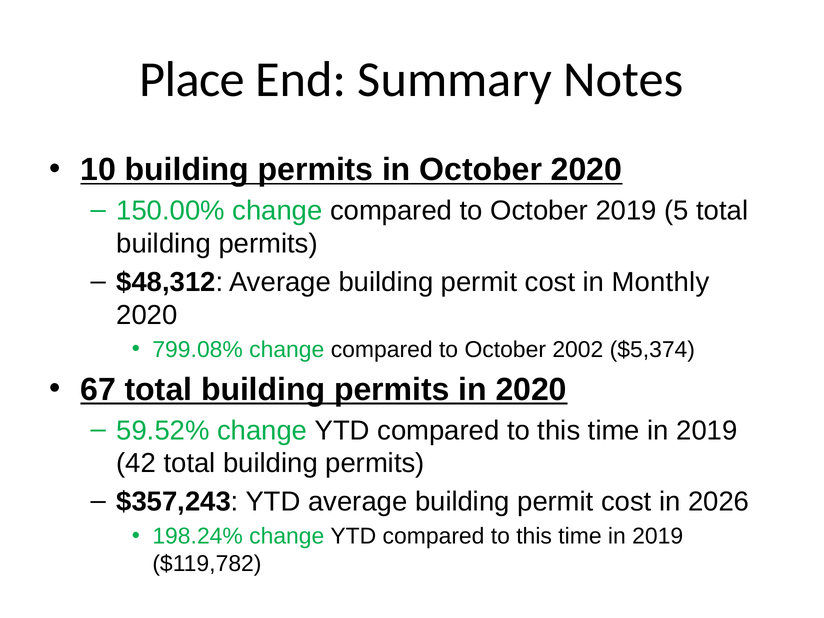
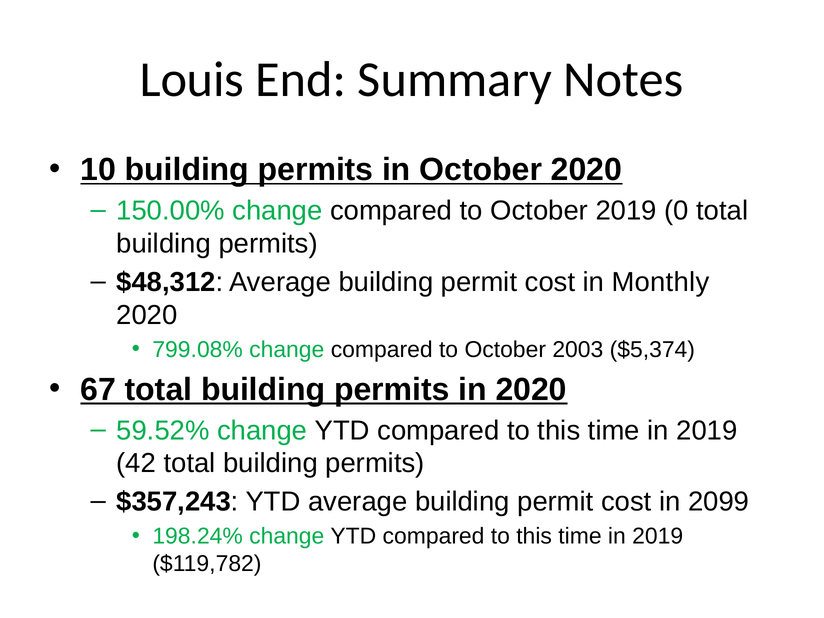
Place: Place -> Louis (192, 80)
5: 5 -> 0 (676, 211)
2002: 2002 -> 2003 (578, 350)
2026: 2026 -> 2099 (719, 502)
